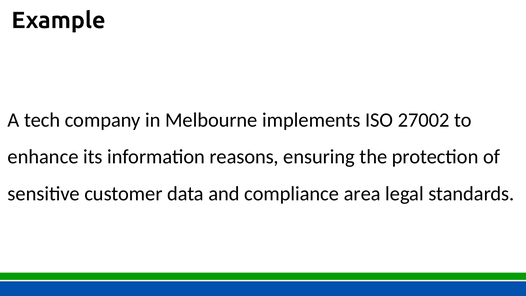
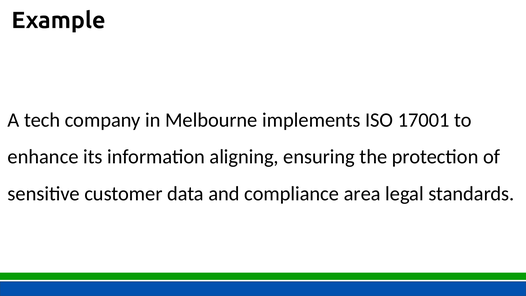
27002: 27002 -> 17001 (424, 120)
reasons: reasons -> aligning (244, 157)
